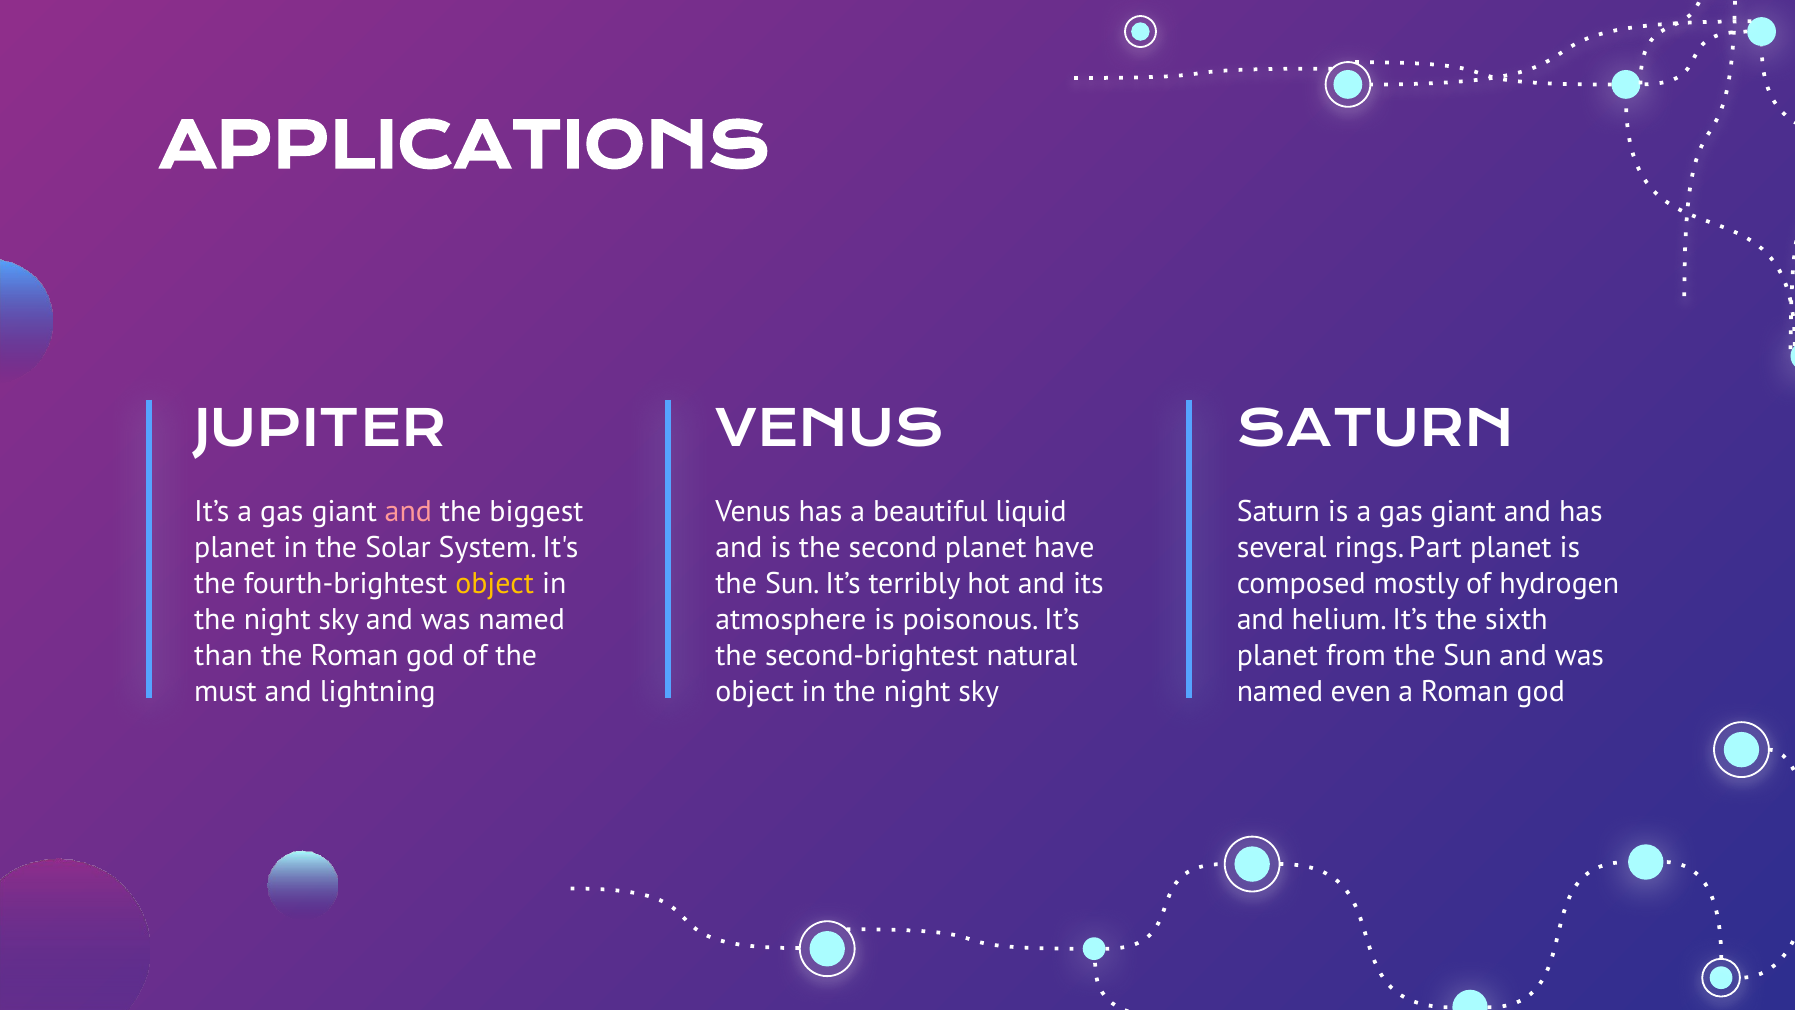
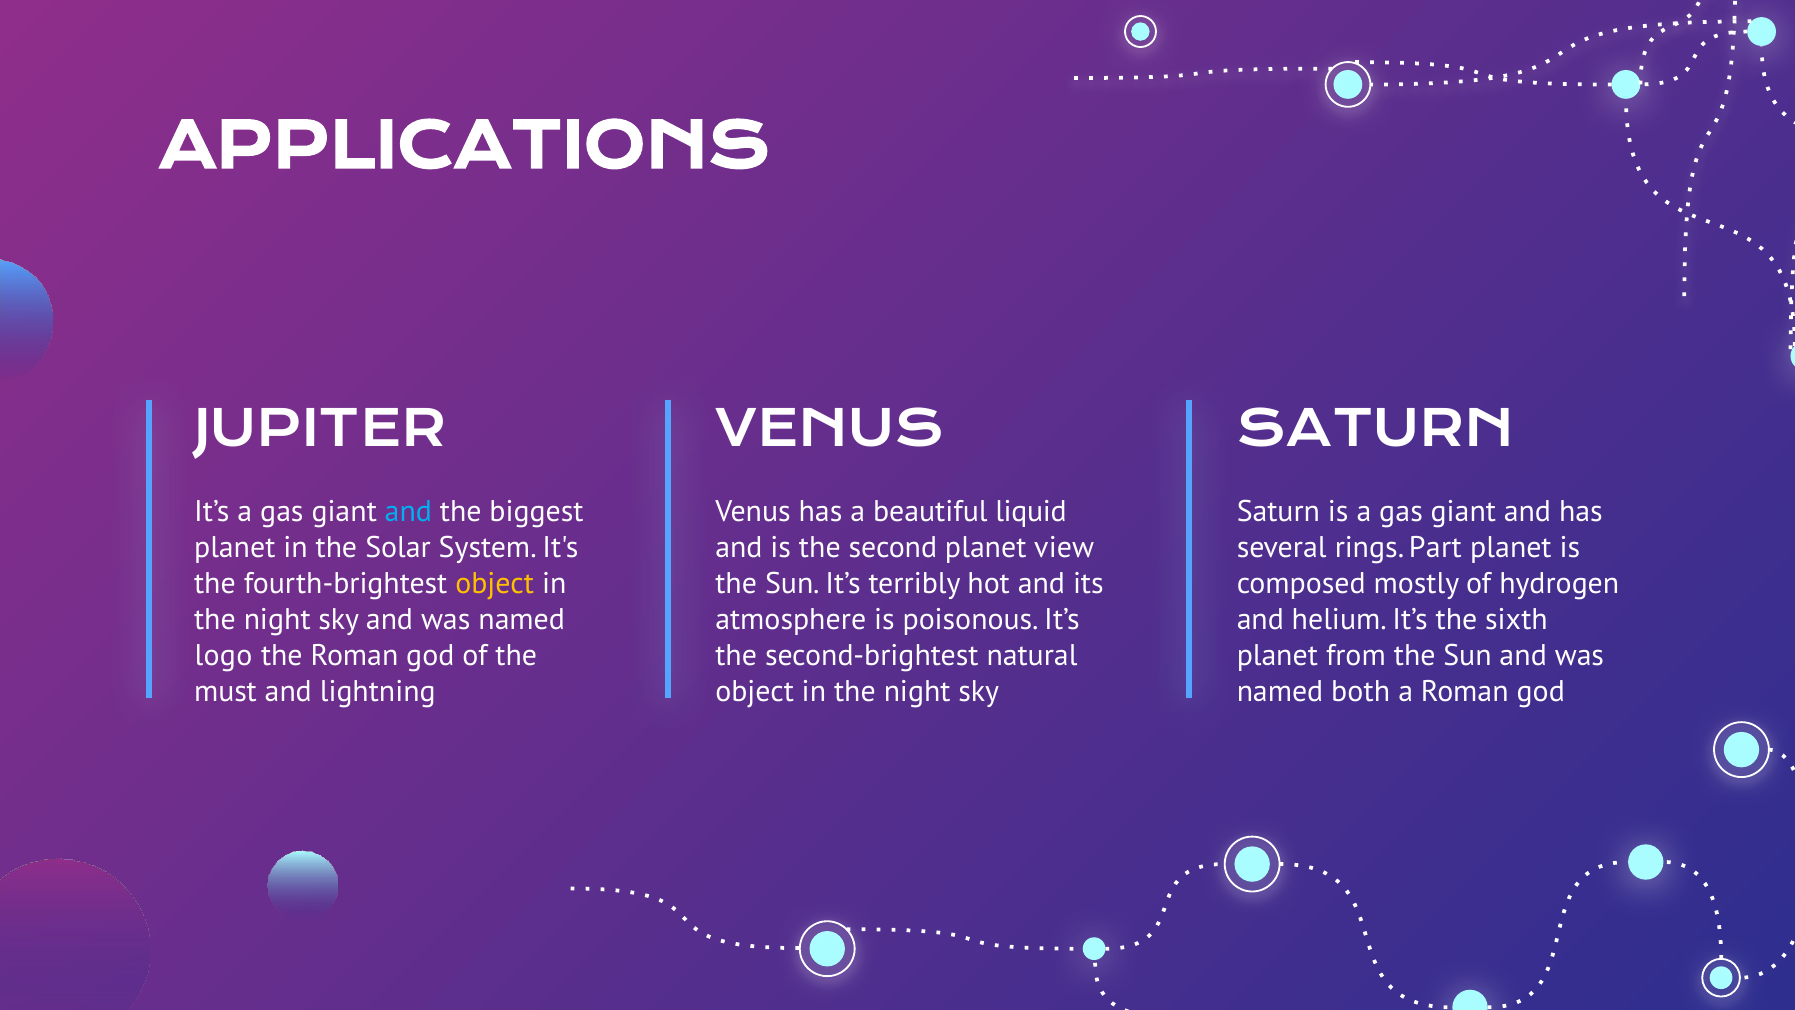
and colour: pink -> light blue (408, 512)
have: have -> view (1064, 548)
than: than -> logo (223, 656)
even: even -> both (1361, 691)
